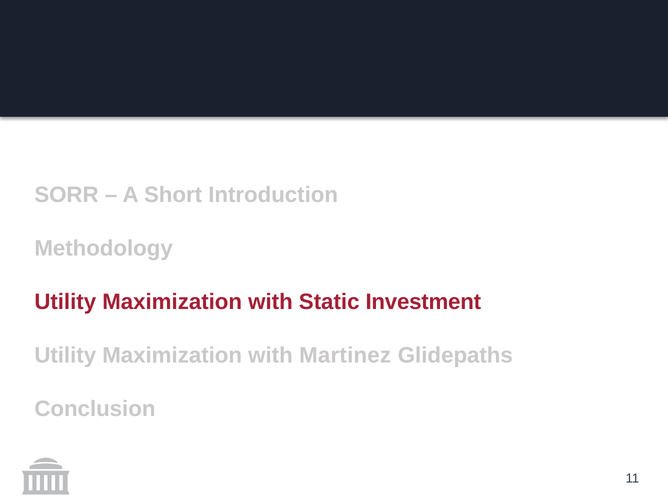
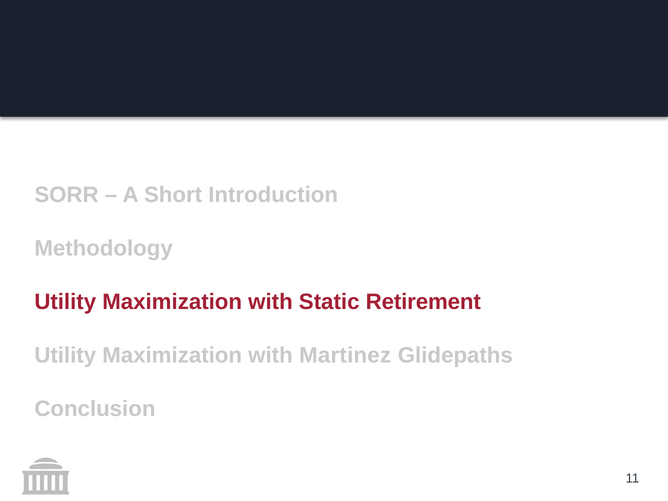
Investment: Investment -> Retirement (423, 302)
